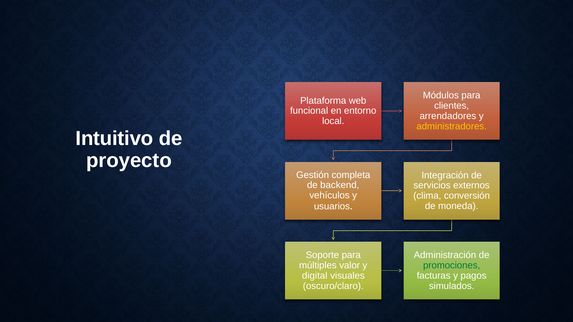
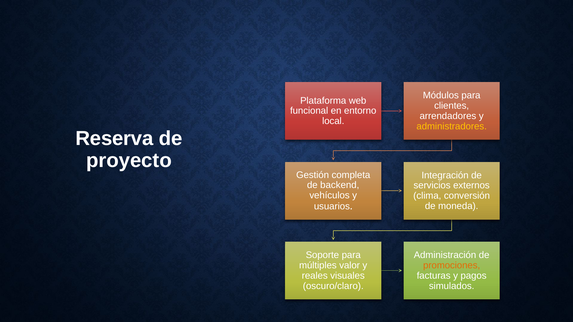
Intuitivo: Intuitivo -> Reserva (114, 139)
promociones colour: green -> orange (452, 266)
digital: digital -> reales (315, 276)
